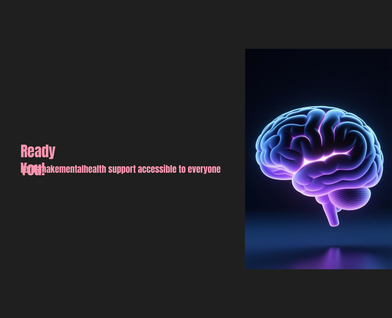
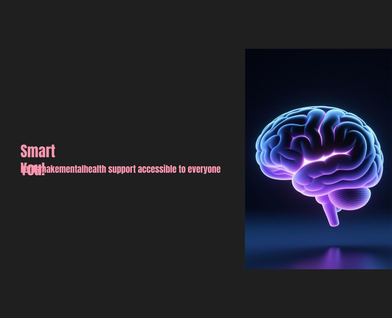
Ready: Ready -> Smart (38, 153)
